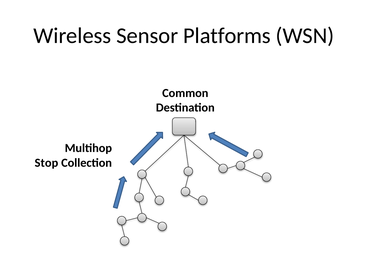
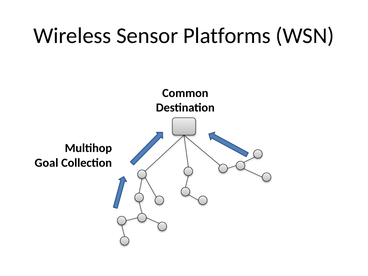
Stop: Stop -> Goal (46, 163)
